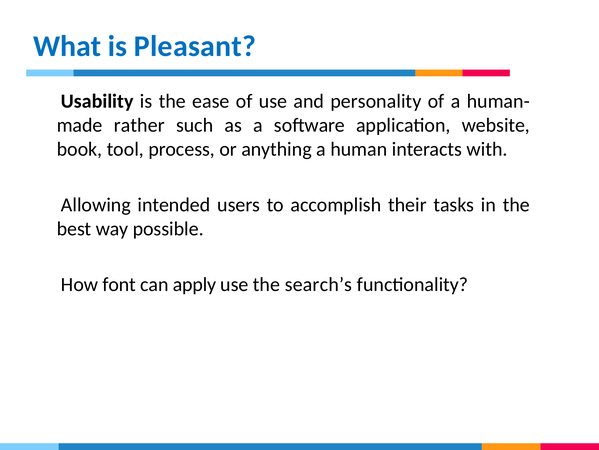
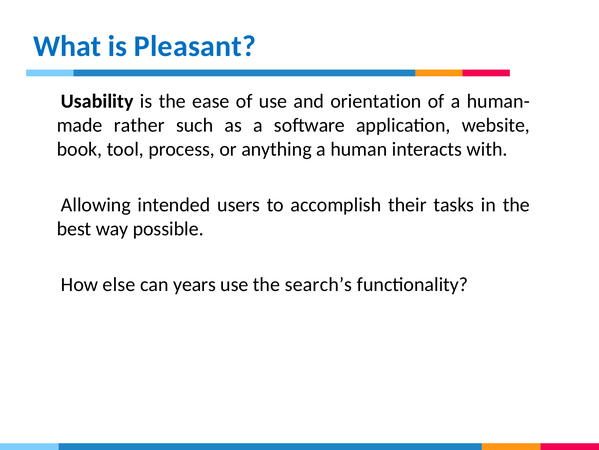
personality: personality -> orientation (376, 101)
font: font -> else (119, 284)
apply: apply -> years (195, 284)
